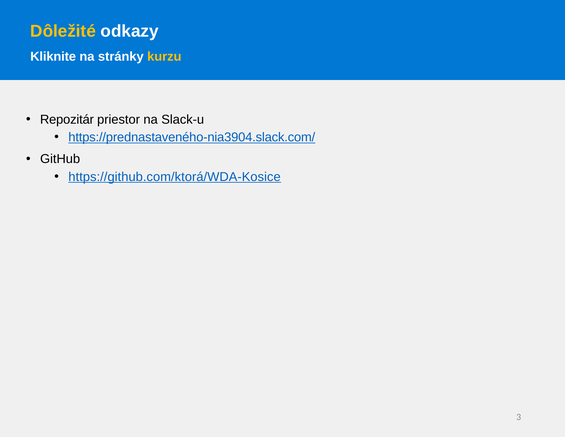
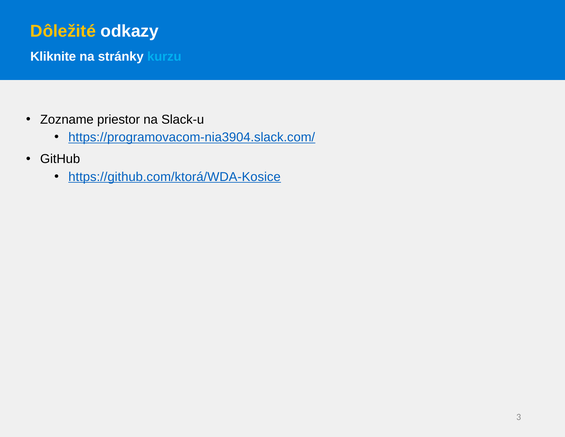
kurzu colour: yellow -> light blue (164, 57)
Repozitár: Repozitár -> Zozname (67, 119)
https://prednastaveného-nia3904.slack.com/: https://prednastaveného-nia3904.slack.com/ -> https://programovacom-nia3904.slack.com/ (192, 137)
